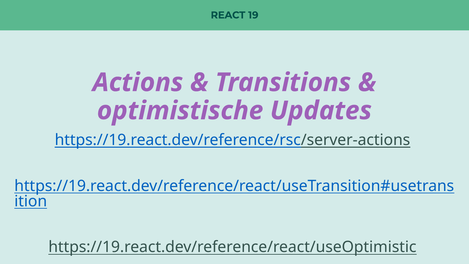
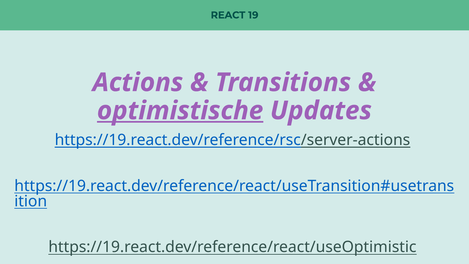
optimistische underline: none -> present (180, 111)
